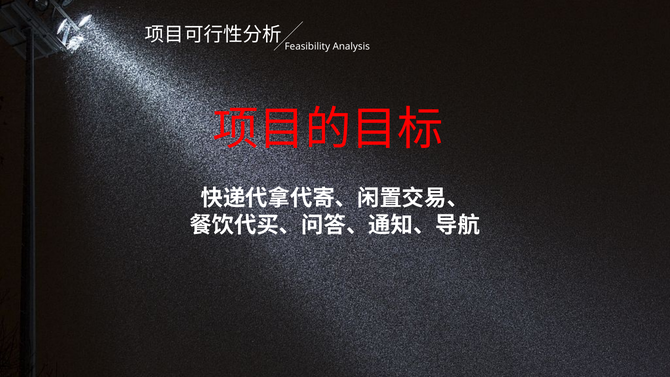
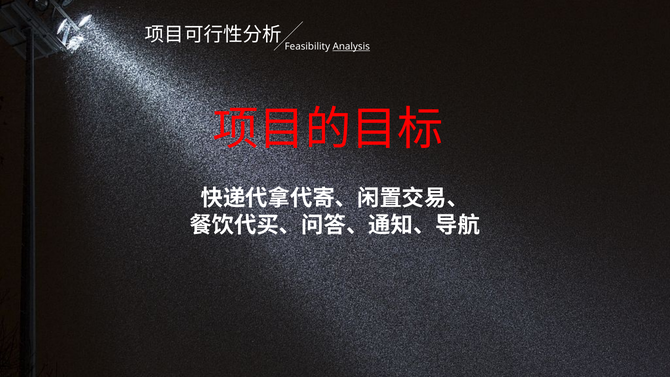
Analysis underline: none -> present (351, 46)
